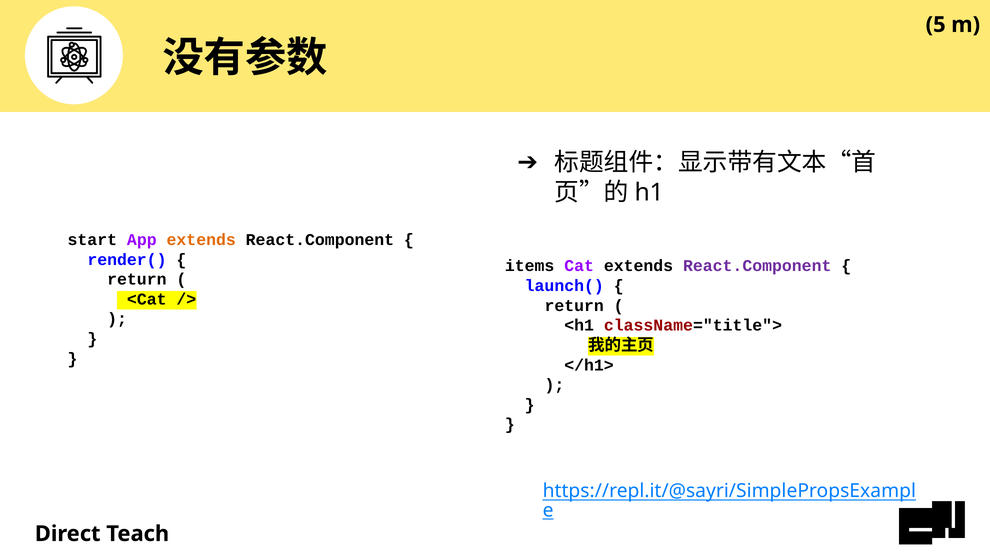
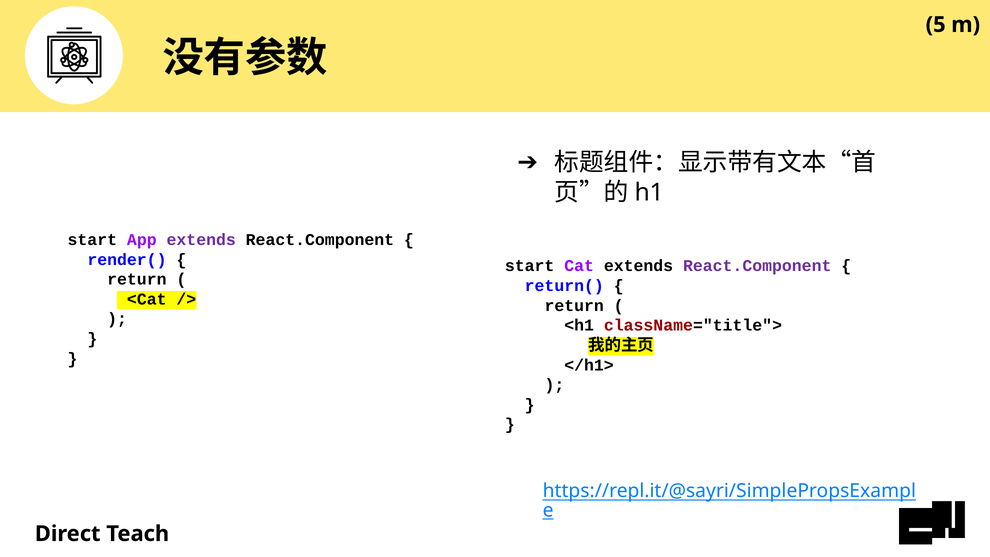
extends colour: orange -> purple (201, 240)
items: items -> start (530, 266)
launch(: launch( -> return( (564, 286)
